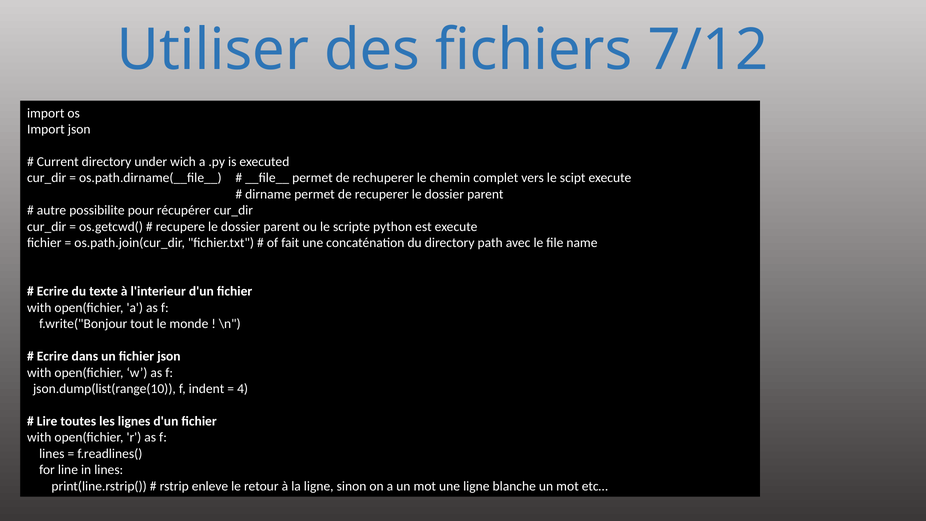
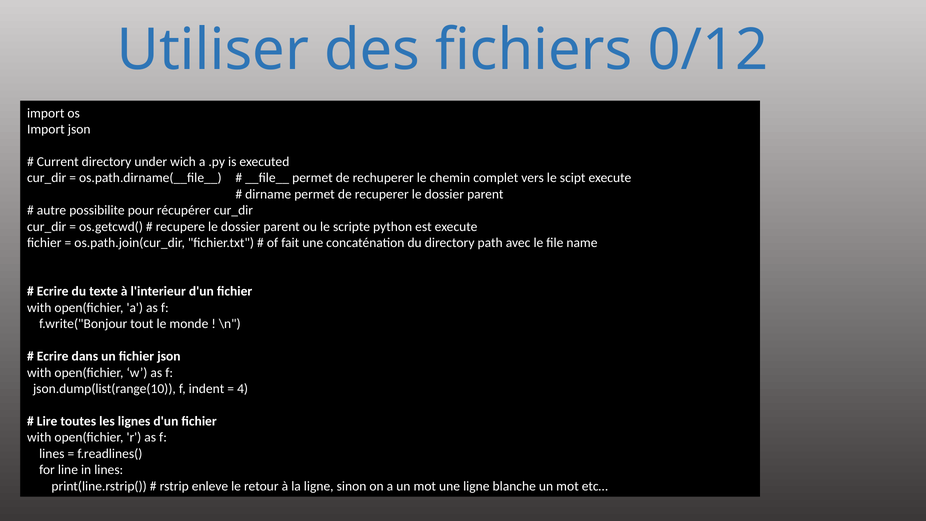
7/12: 7/12 -> 0/12 (708, 50)
